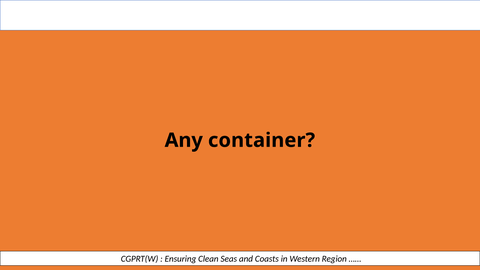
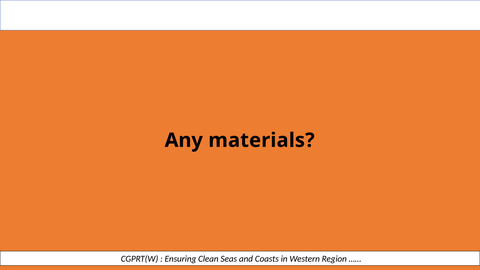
container: container -> materials (262, 140)
